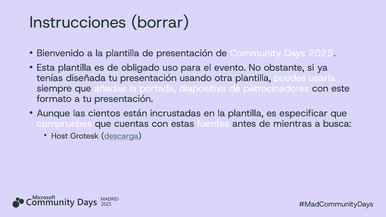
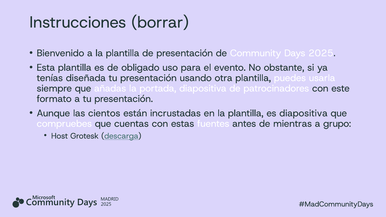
es especificar: especificar -> diapositiva (303, 113)
busca: busca -> grupo (337, 124)
